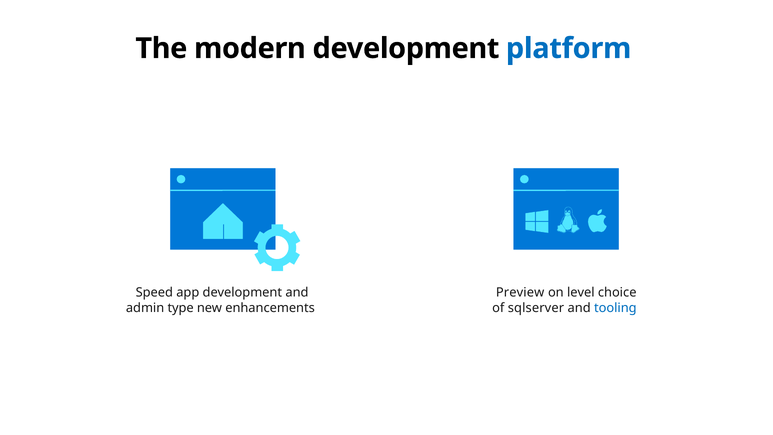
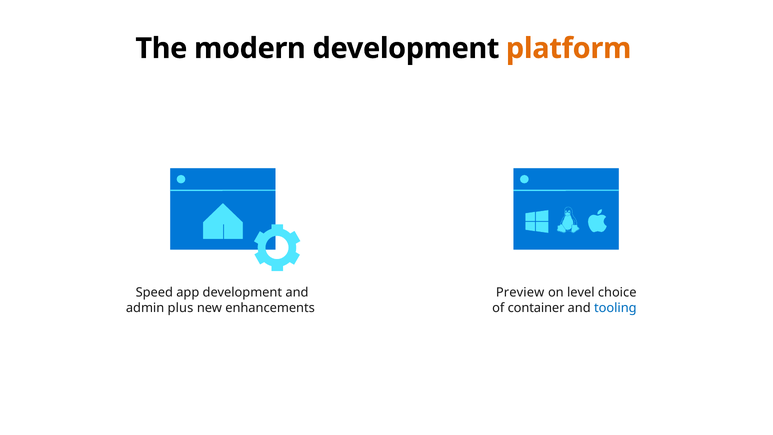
platform colour: blue -> orange (569, 48)
type: type -> plus (180, 308)
sqlserver: sqlserver -> container (536, 308)
